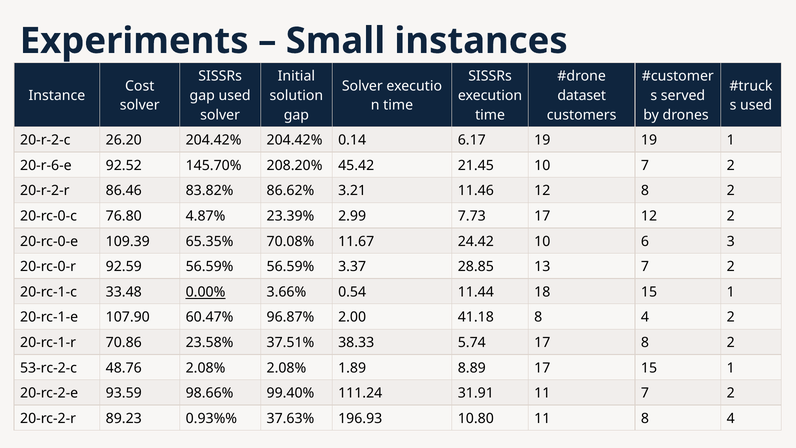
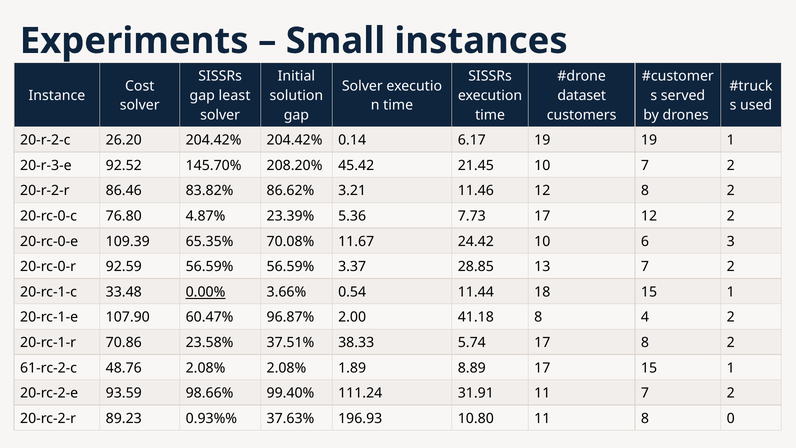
gap used: used -> least (235, 96)
20-r-6-e: 20-r-6-e -> 20-r-3-e (46, 165)
2.99: 2.99 -> 5.36 (352, 216)
53-rc-2-c: 53-rc-2-c -> 61-rc-2-c (49, 368)
11 8 4: 4 -> 0 (731, 418)
